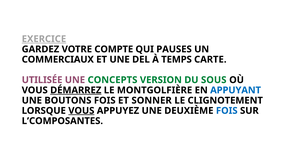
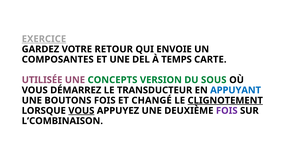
COMPTE: COMPTE -> RETOUR (114, 49)
PAUSES: PAUSES -> ENVOIE (174, 49)
COMMERCIAUX: COMMERCIAUX -> COMPOSANTES (58, 60)
DÉMARREZ underline: present -> none (76, 90)
MONTGOLFIÈRE: MONTGOLFIÈRE -> TRANSDUCTEUR (155, 90)
SONNER: SONNER -> CHANGÉ (152, 101)
CLIGNOTEMENT underline: none -> present (225, 101)
FOIS colour: blue -> purple (227, 111)
L’COMPOSANTES: L’COMPOSANTES -> L’COMBINAISON (62, 121)
